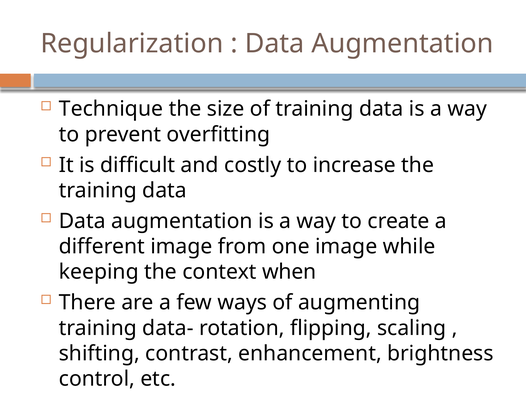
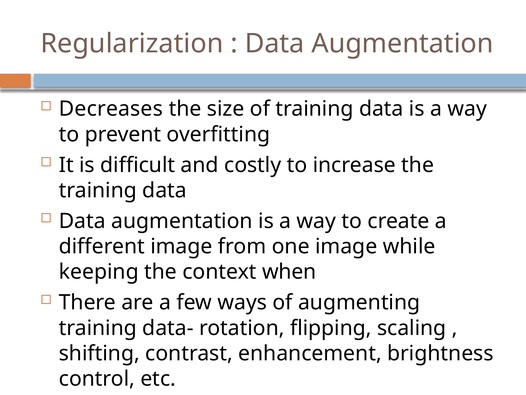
Technique: Technique -> Decreases (111, 109)
